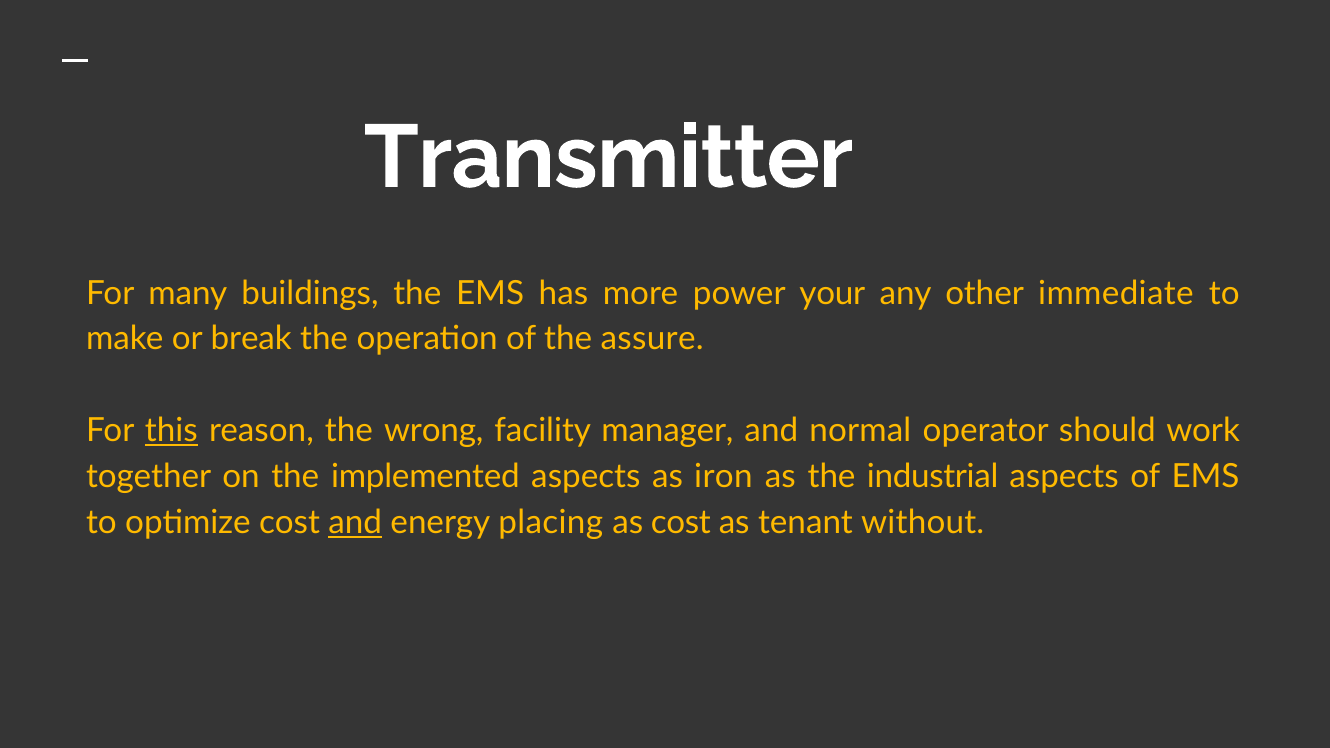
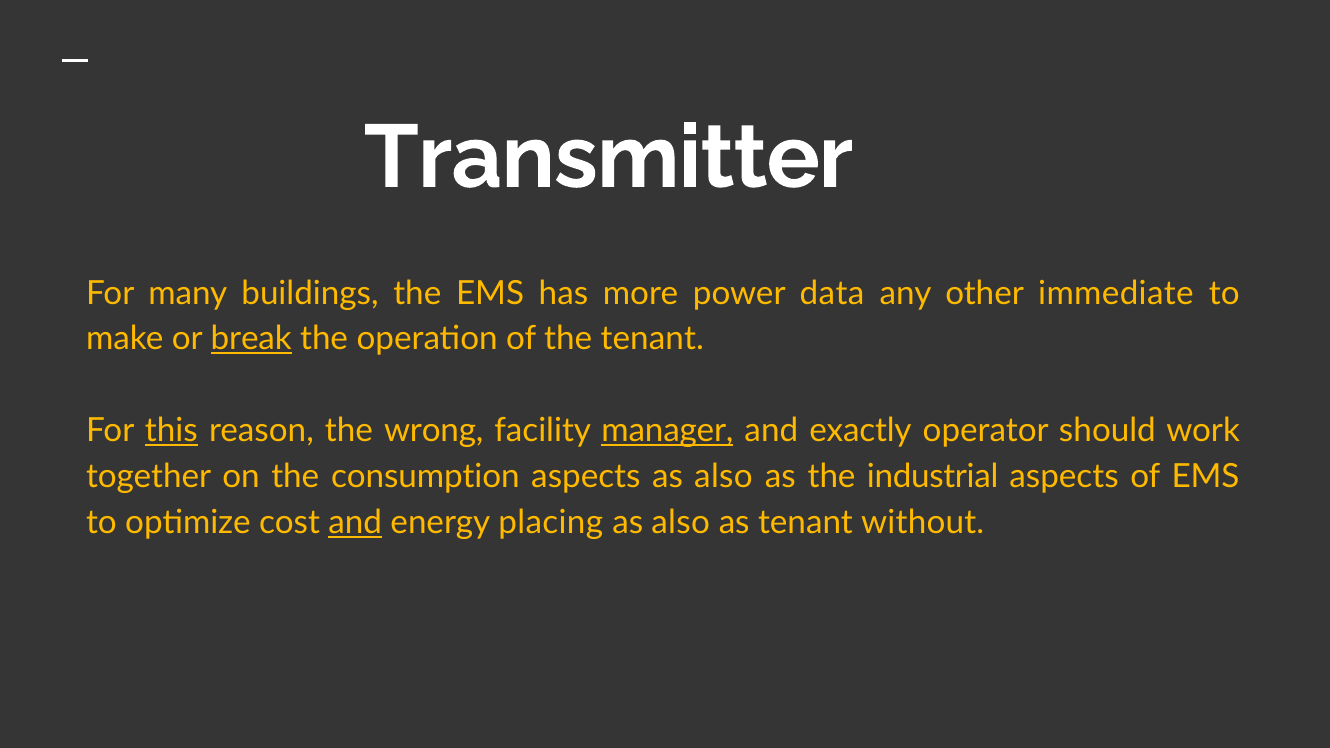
your: your -> data (832, 293)
break underline: none -> present (251, 339)
the assure: assure -> tenant (652, 339)
manager underline: none -> present (668, 431)
normal: normal -> exactly (860, 431)
implemented: implemented -> consumption (425, 477)
aspects as iron: iron -> also (723, 477)
cost: cost -> also (681, 523)
